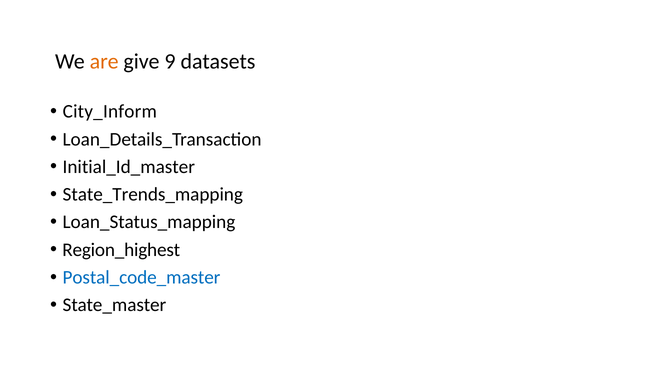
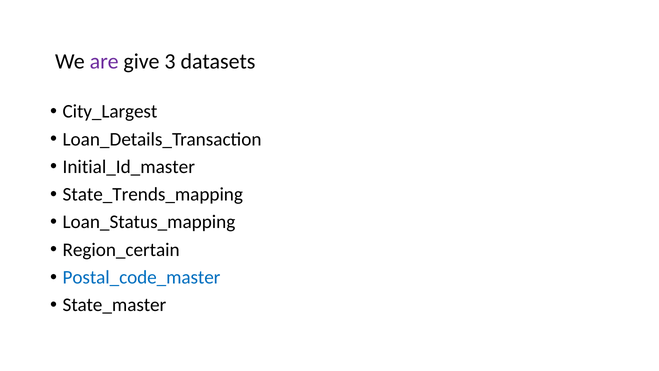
are colour: orange -> purple (104, 62)
9: 9 -> 3 (170, 62)
City_Inform: City_Inform -> City_Largest (110, 111)
Region_highest: Region_highest -> Region_certain (121, 250)
